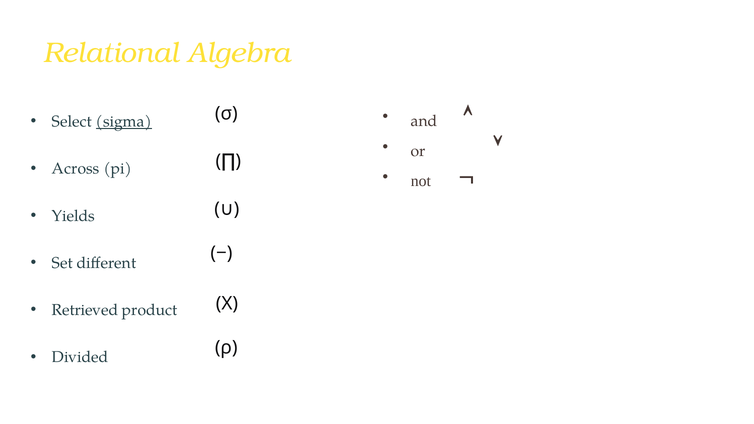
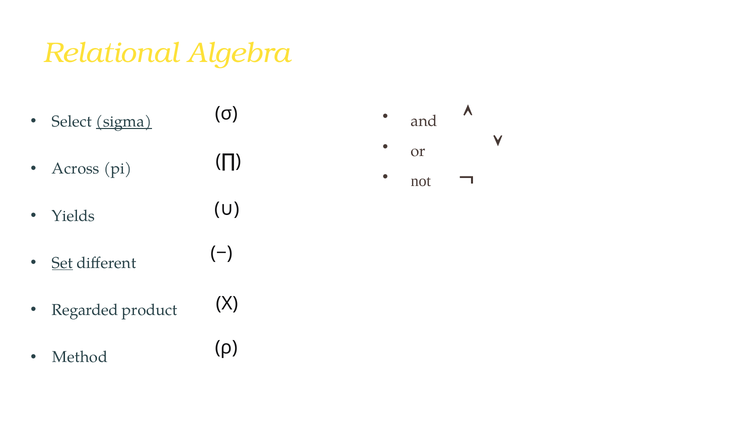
Set underline: none -> present (62, 263)
Retrieved: Retrieved -> Regarded (85, 310)
Divided: Divided -> Method (80, 357)
